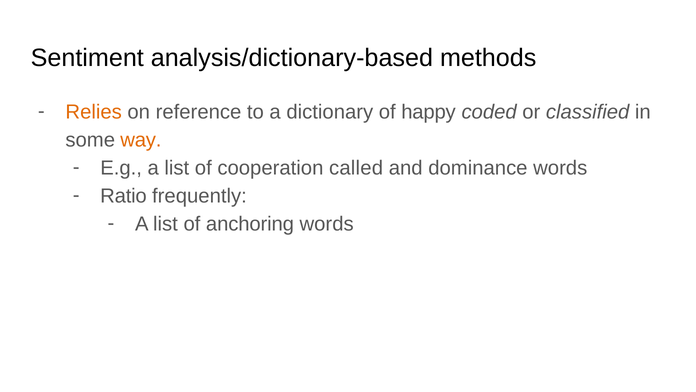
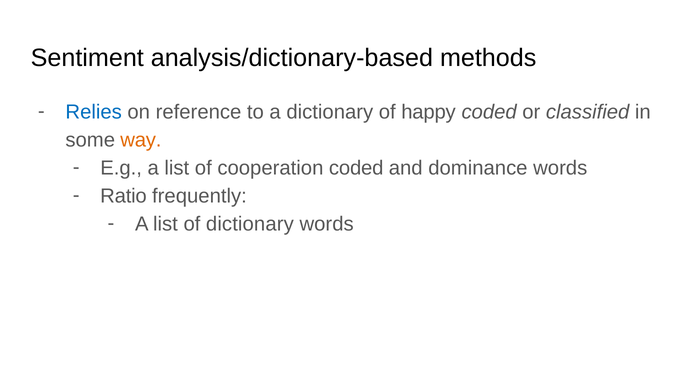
Relies colour: orange -> blue (94, 112)
cooperation called: called -> coded (356, 168)
of anchoring: anchoring -> dictionary (250, 224)
